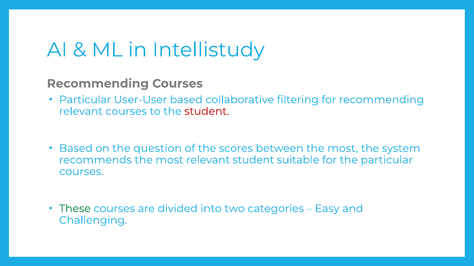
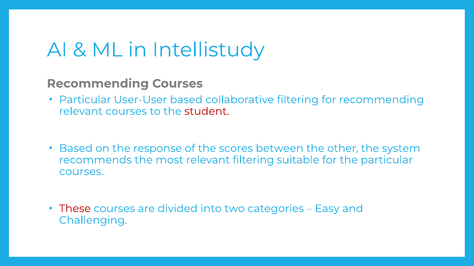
question: question -> response (158, 149)
between the most: most -> other (343, 149)
relevant student: student -> filtering (253, 160)
These colour: green -> red (75, 209)
